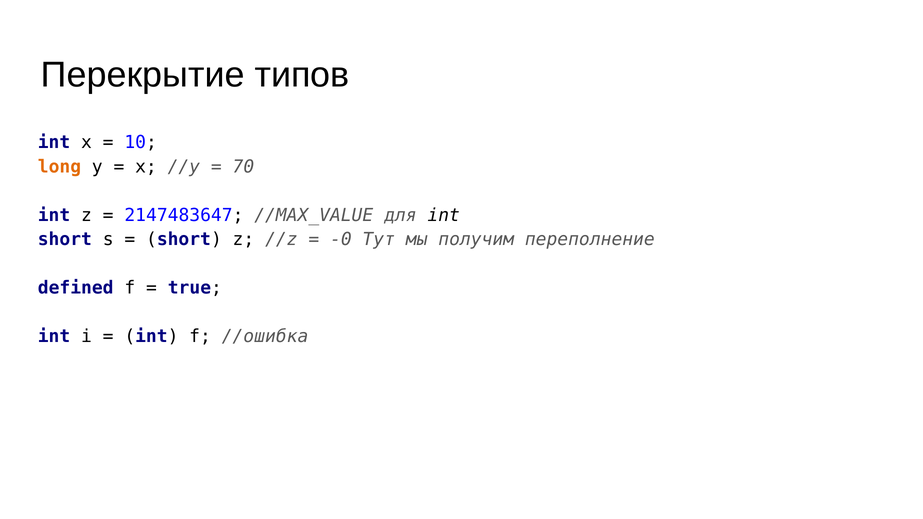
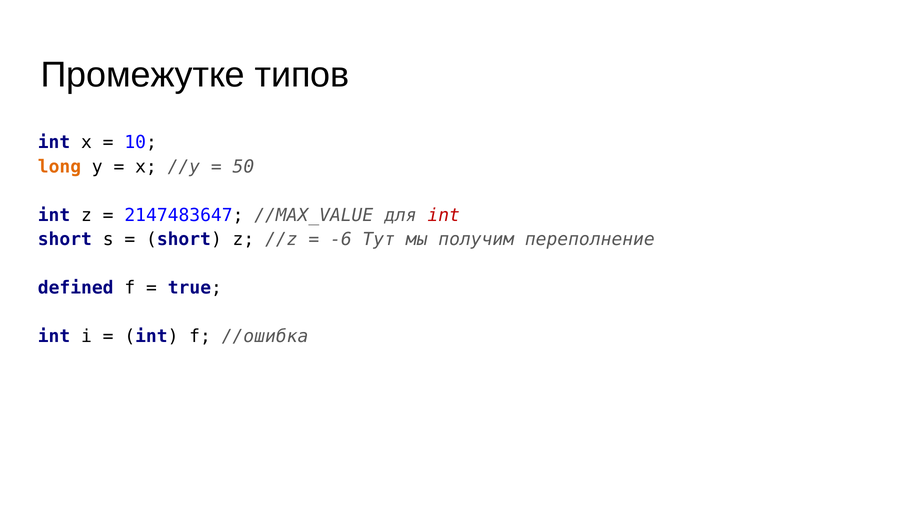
Перекрытие: Перекрытие -> Промежутке (143, 75)
70: 70 -> 50 (243, 167)
int colour: black -> red (444, 215)
-0: -0 -> -6 (341, 239)
